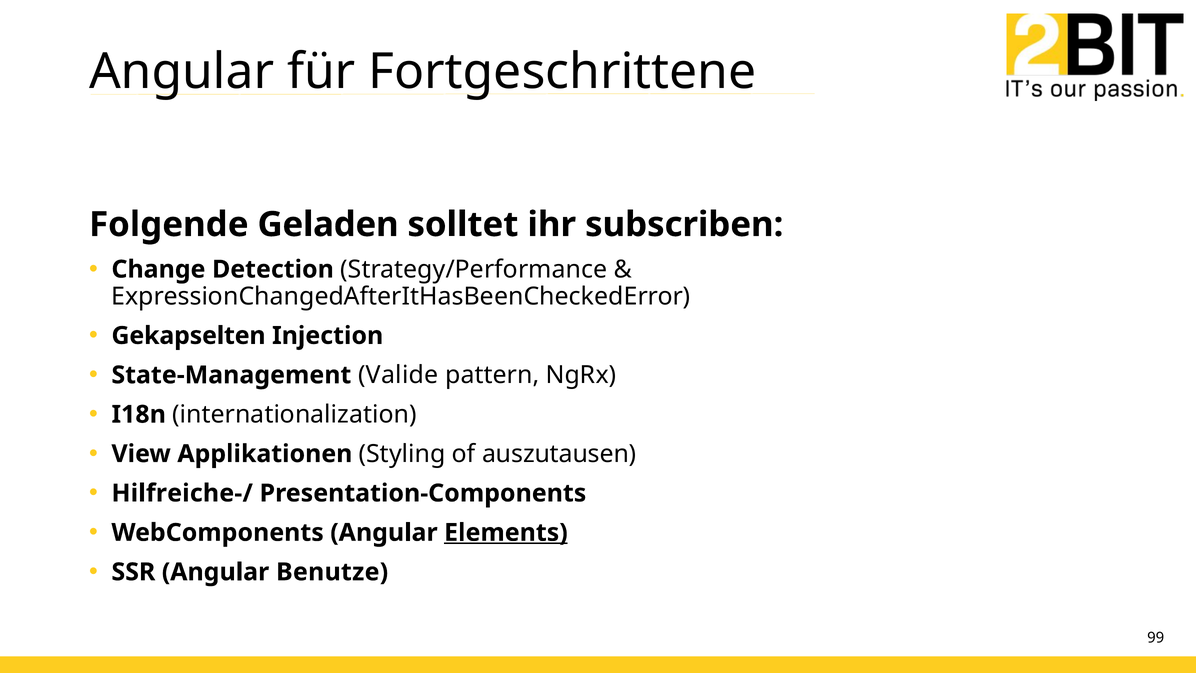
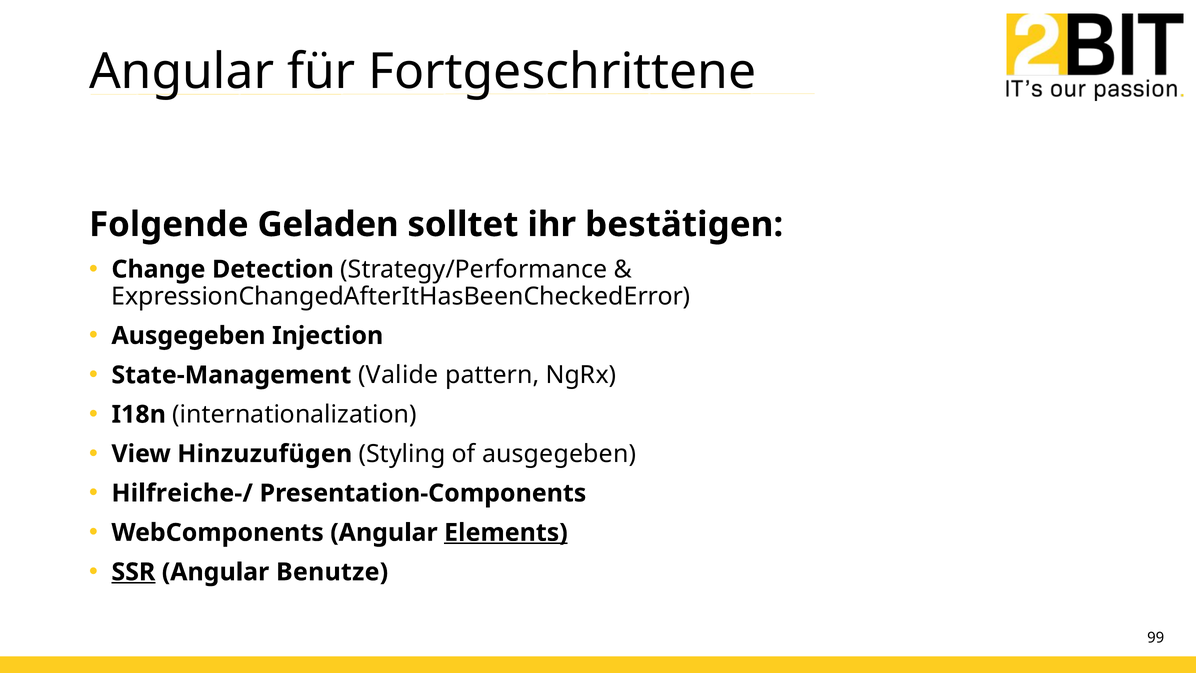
subscriben: subscriben -> bestätigen (684, 224)
Gekapselten: Gekapselten -> Ausgegeben (188, 336)
Applikationen: Applikationen -> Hinzuzufügen (265, 454)
of auszutausen: auszutausen -> ausgegeben (559, 454)
SSR underline: none -> present (133, 572)
